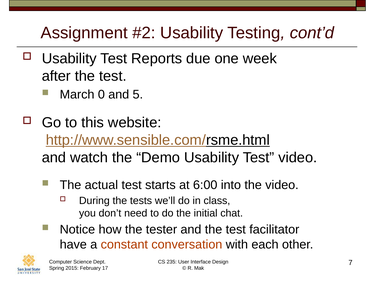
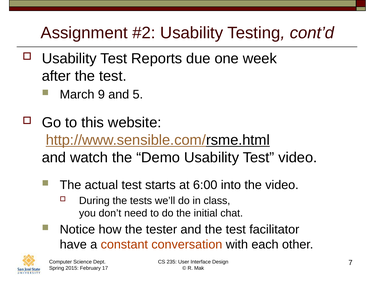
0: 0 -> 9 (101, 95)
